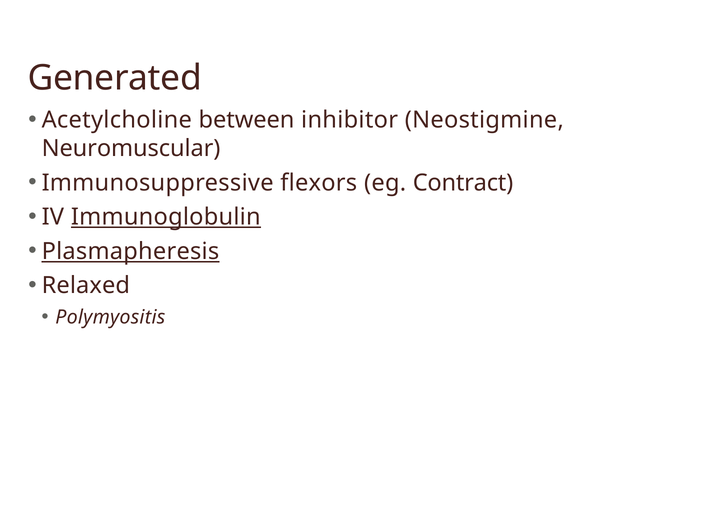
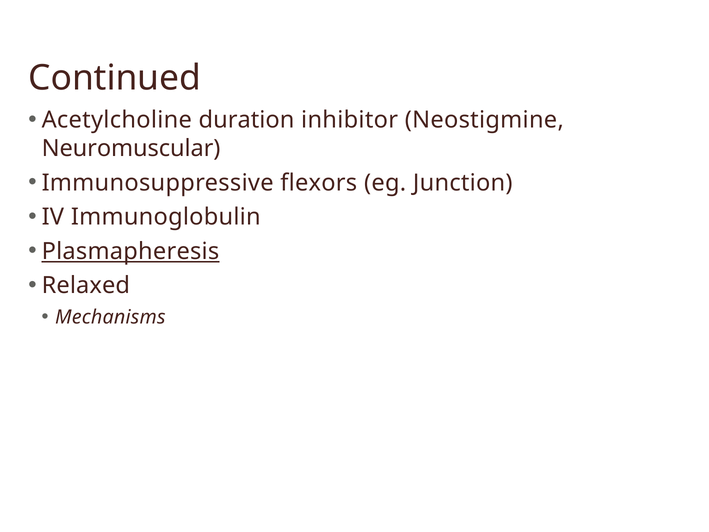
Generated: Generated -> Continued (115, 78)
between: between -> duration (246, 120)
Contract: Contract -> Junction (463, 183)
Immunoglobulin underline: present -> none (166, 217)
Polymyositis: Polymyositis -> Mechanisms (110, 317)
